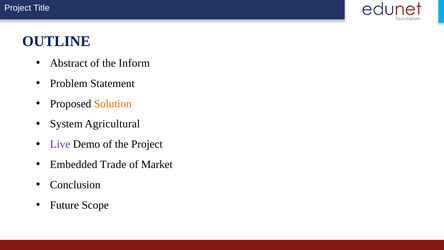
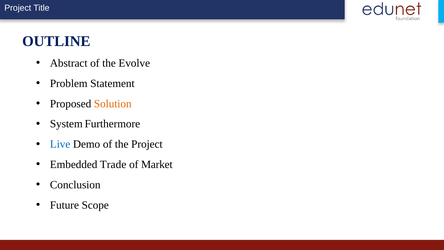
Inform: Inform -> Evolve (134, 63)
Agricultural: Agricultural -> Furthermore (112, 124)
Live colour: purple -> blue (60, 144)
